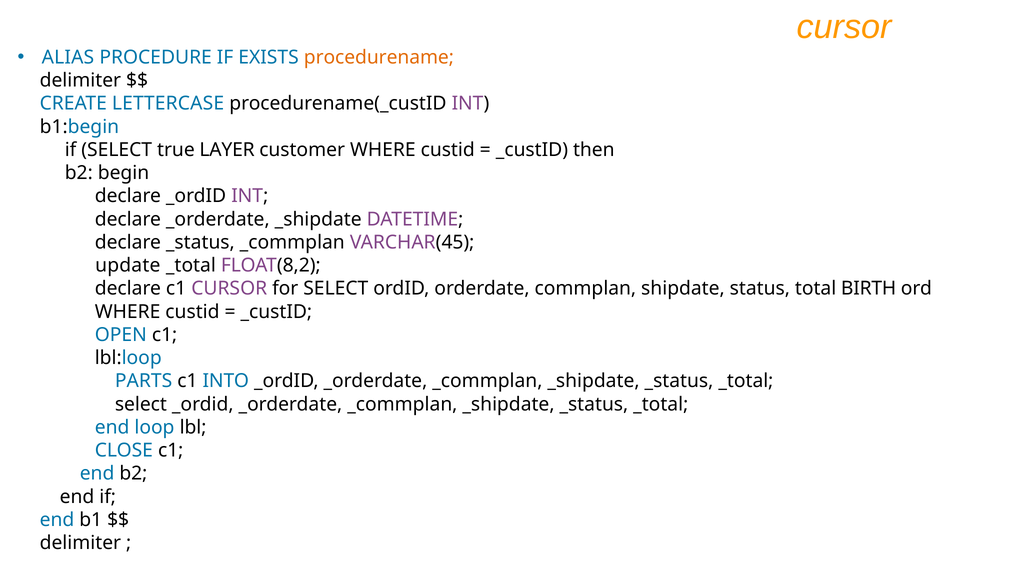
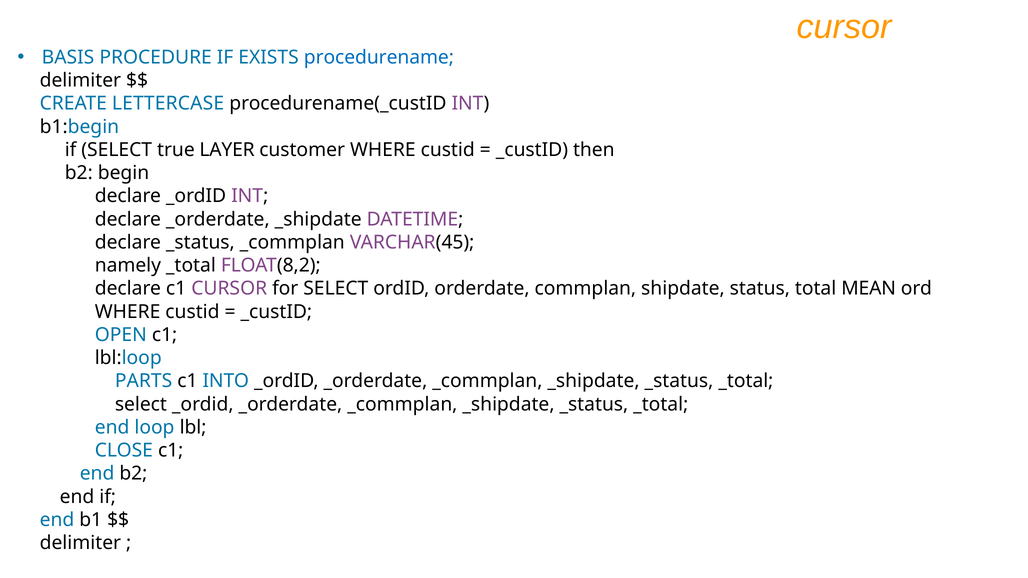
ALIAS: ALIAS -> BASIS (68, 57)
procedurename colour: orange -> blue (379, 57)
update: update -> namely (128, 266)
BIRTH: BIRTH -> MEAN (869, 289)
